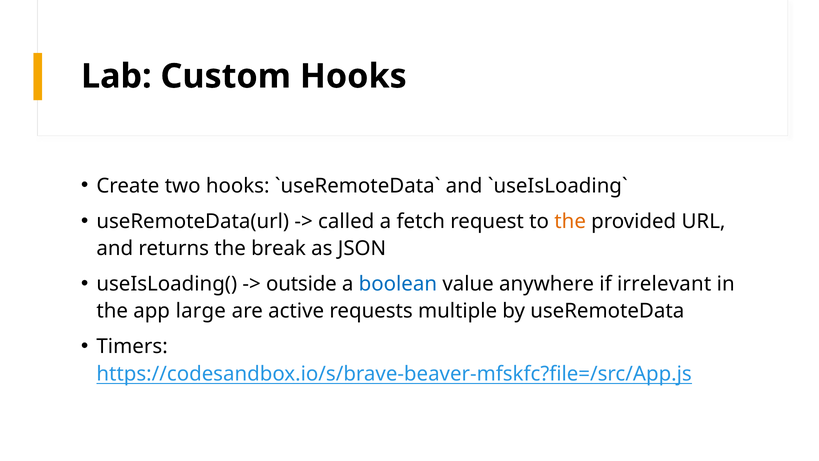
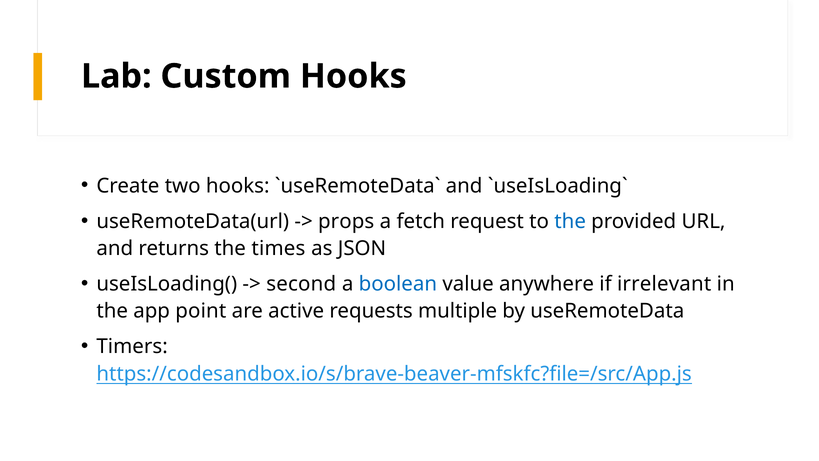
called: called -> props (346, 221)
the colour: orange -> blue (570, 221)
break: break -> times (278, 248)
outside: outside -> second (301, 284)
large: large -> point (201, 311)
